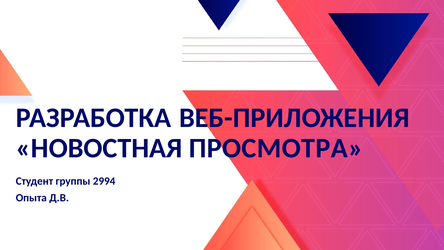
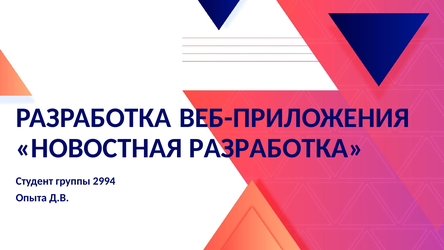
НОВОСТНАЯ ПРОСМОТРА: ПРОСМОТРА -> РАЗРАБОТКА (276, 148)
